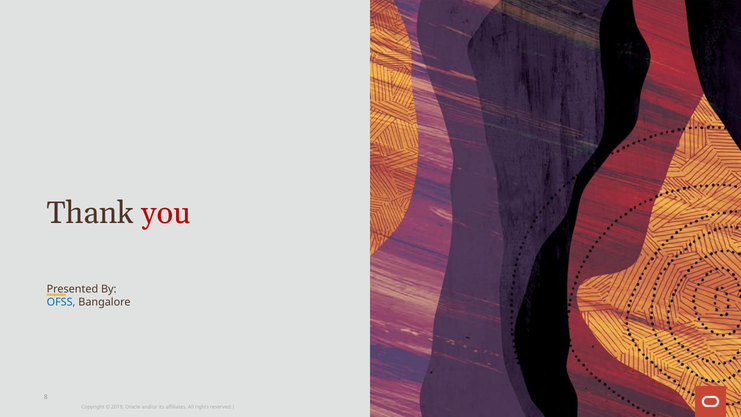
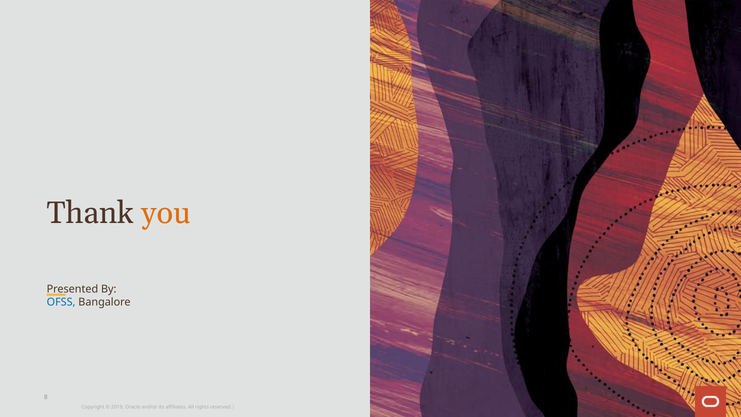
you colour: red -> orange (166, 213)
